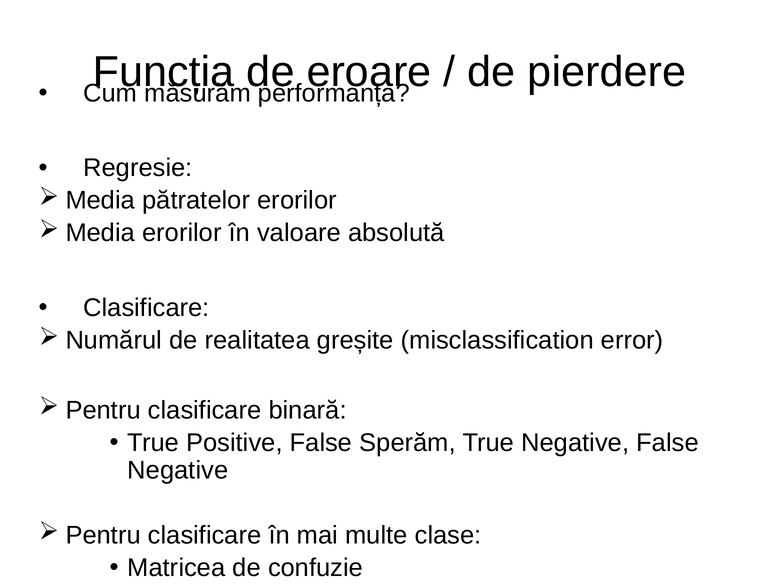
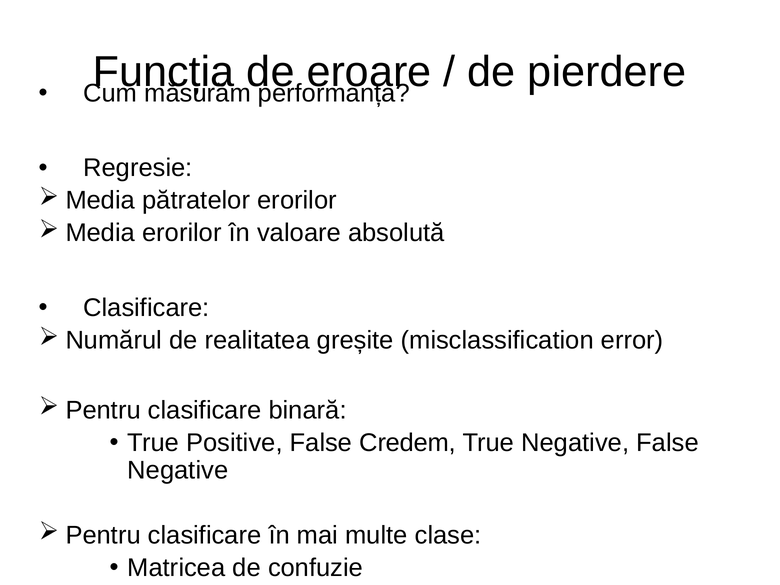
Sperăm: Sperăm -> Credem (408, 443)
